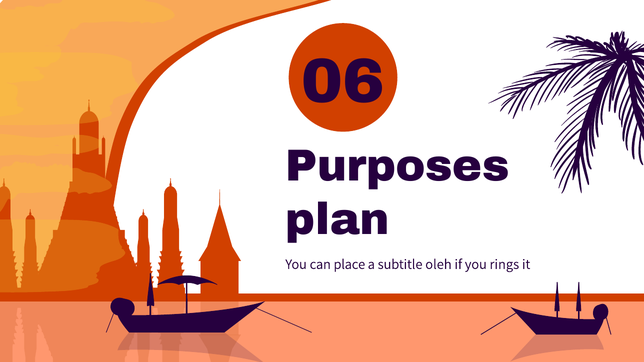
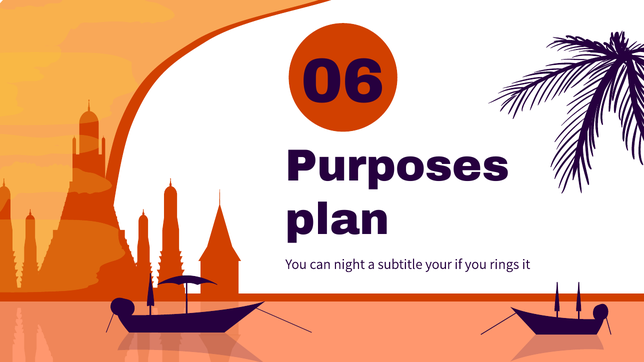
place: place -> night (349, 264)
oleh: oleh -> your (439, 264)
